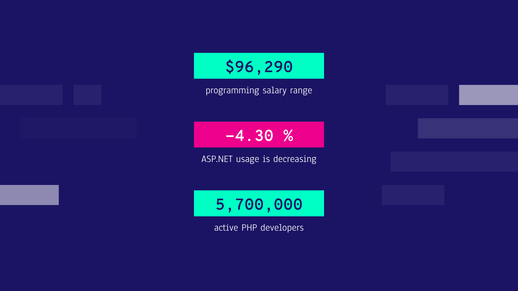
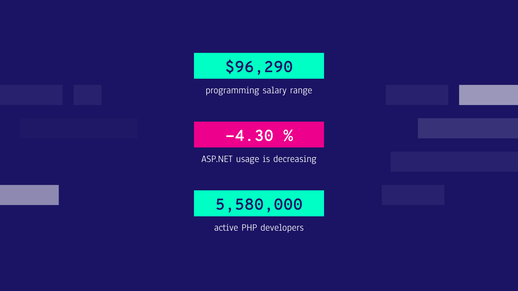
5,700,000: 5,700,000 -> 5,580,000 (259, 205)
